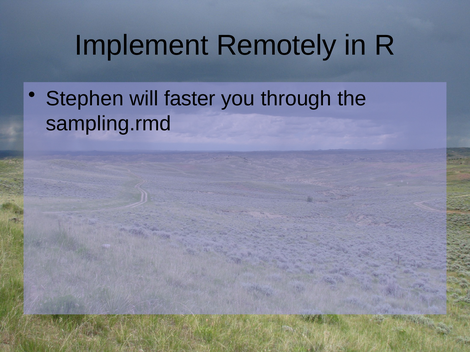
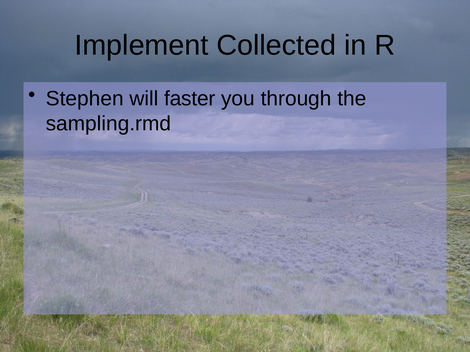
Remotely: Remotely -> Collected (276, 45)
